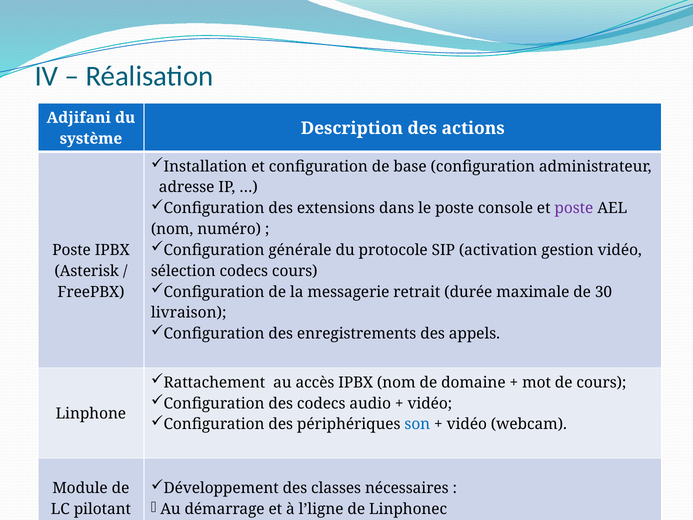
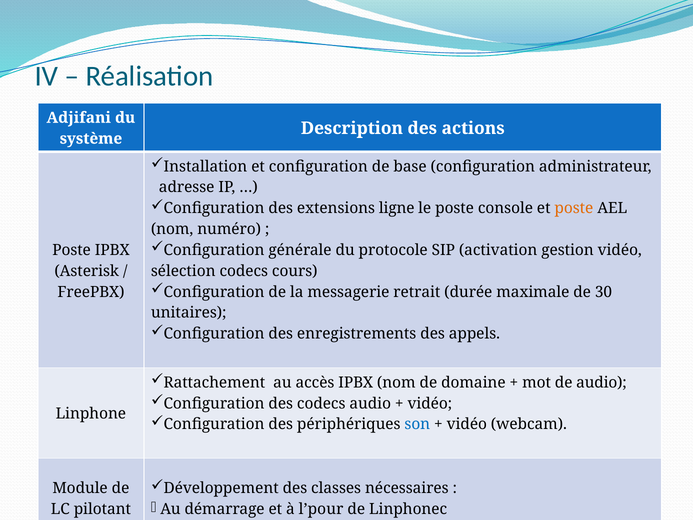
dans: dans -> ligne (397, 208)
poste colour: purple -> orange (574, 208)
livraison: livraison -> unitaires (189, 313)
de cours: cours -> audio (601, 382)
l’ligne: l’ligne -> l’pour (321, 509)
